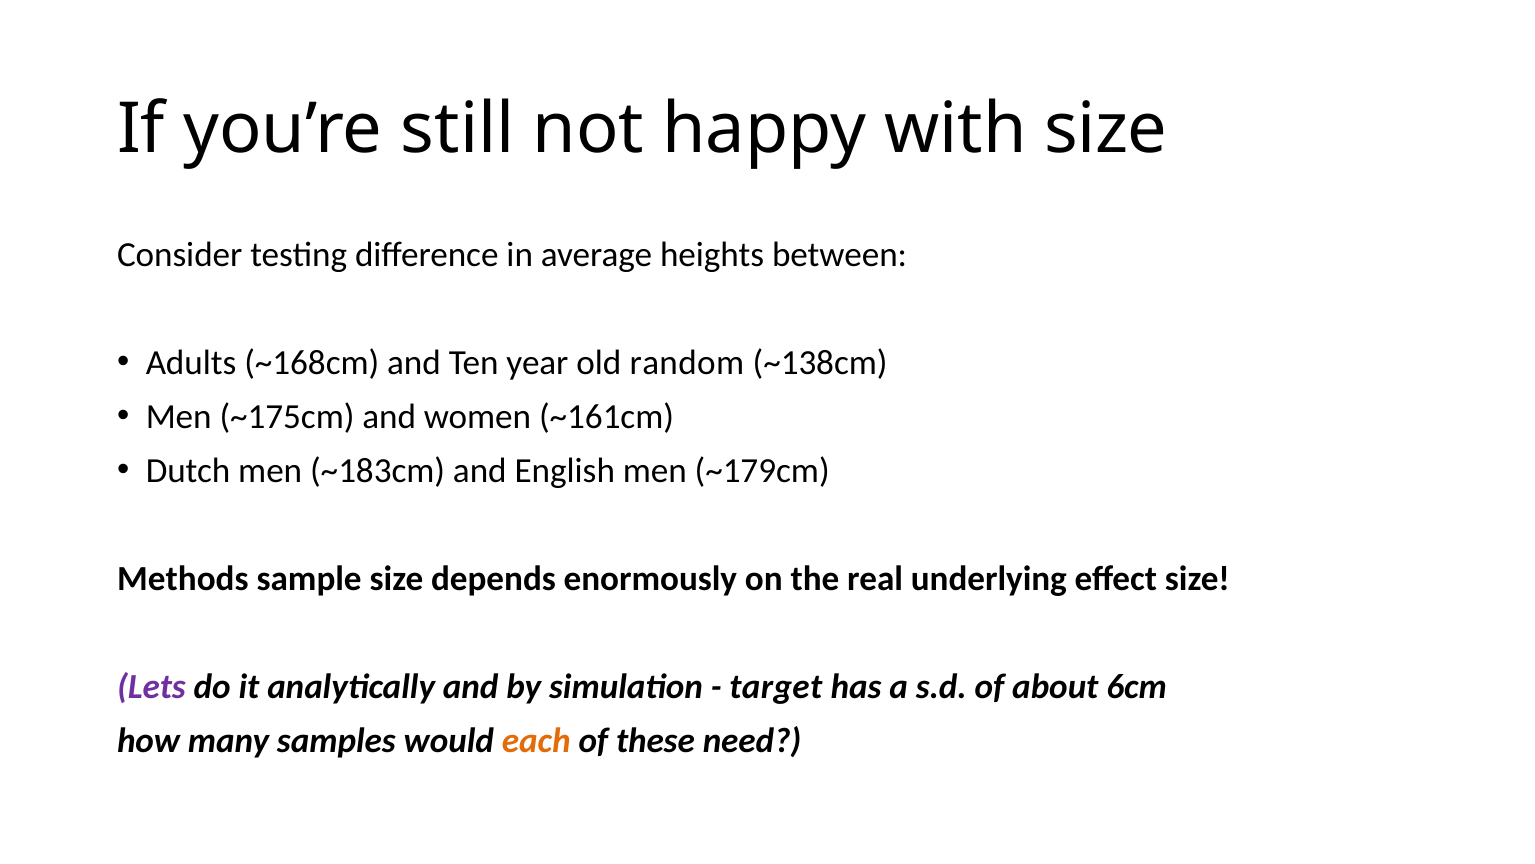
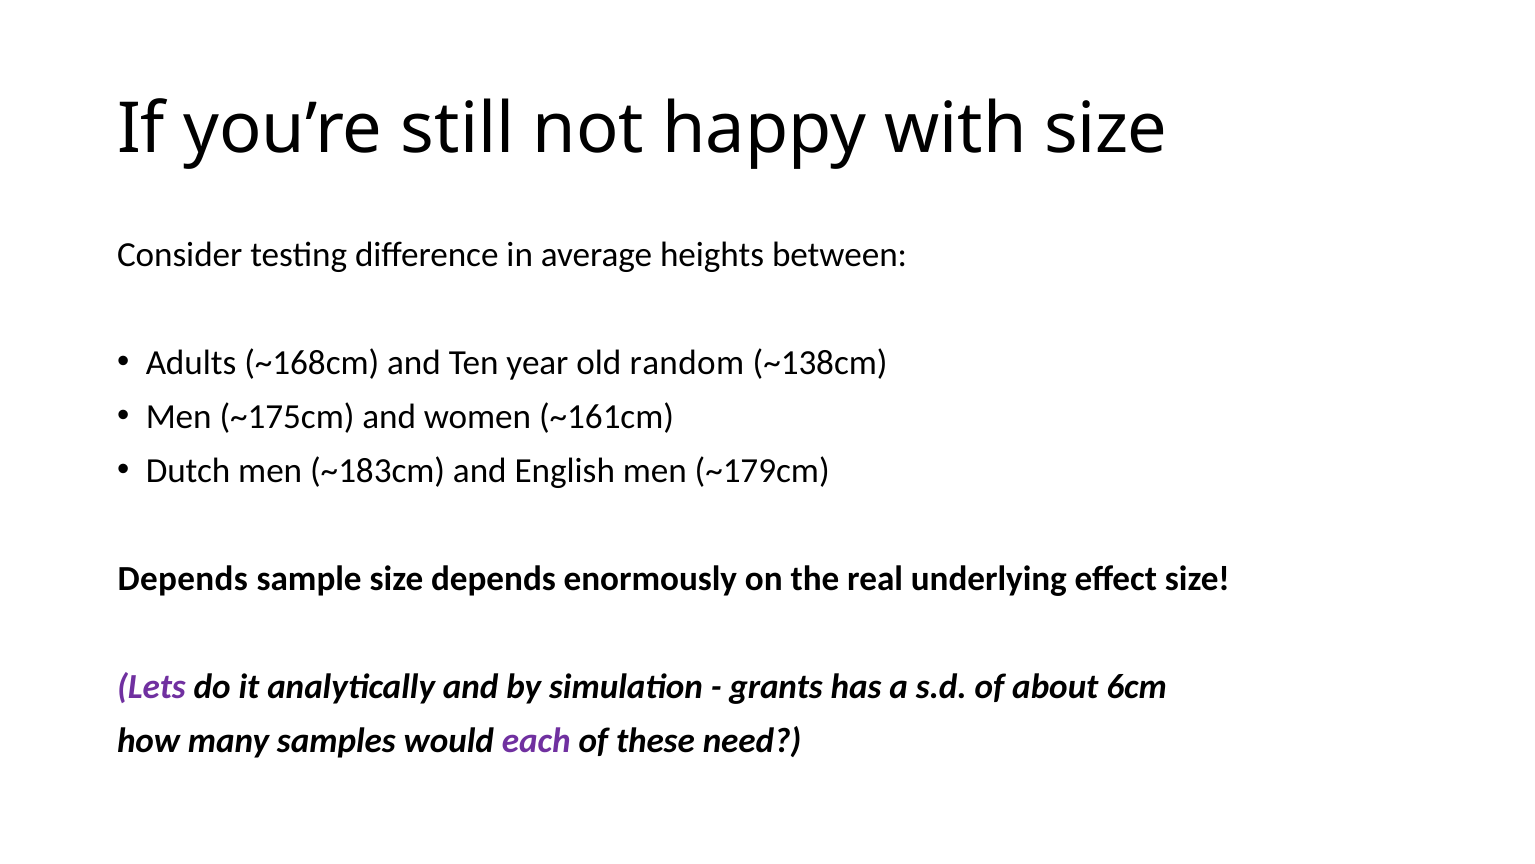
Methods: Methods -> Depends (183, 578)
target: target -> grants (776, 686)
each colour: orange -> purple (536, 740)
